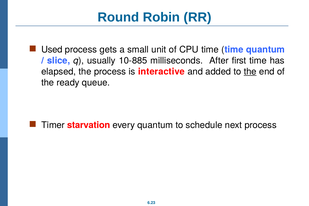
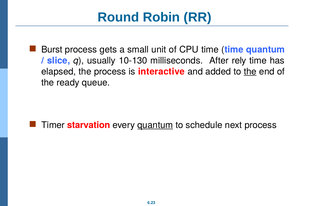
Used: Used -> Burst (52, 50)
10-885: 10-885 -> 10-130 (133, 61)
first: first -> rely (239, 61)
quantum underline: none -> present (155, 125)
